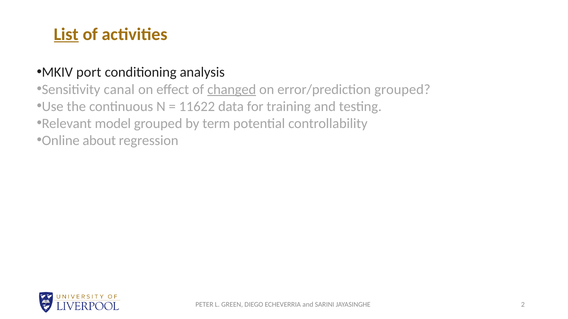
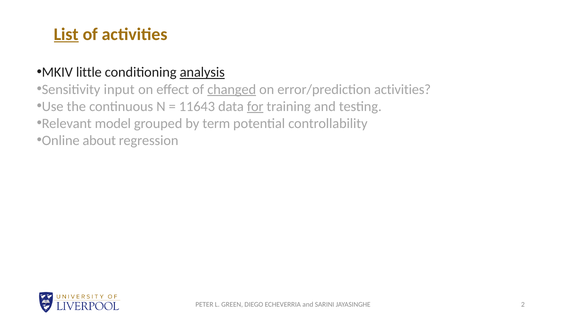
port: port -> little (89, 72)
analysis underline: none -> present (202, 72)
canal: canal -> input (119, 89)
error/prediction grouped: grouped -> activities (403, 89)
11622: 11622 -> 11643 (197, 107)
for underline: none -> present (255, 107)
